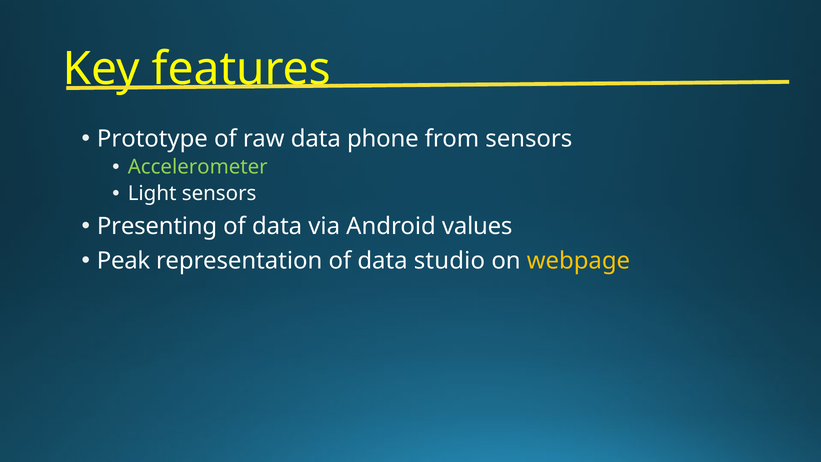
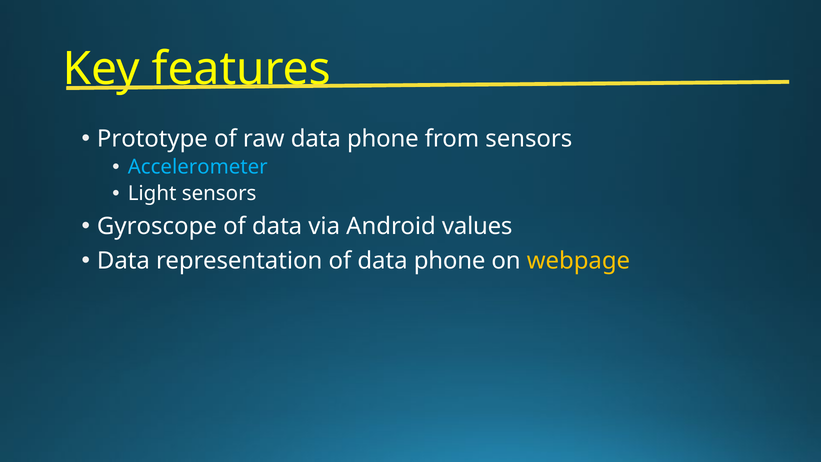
Accelerometer colour: light green -> light blue (198, 167)
Presenting: Presenting -> Gyroscope (157, 226)
Peak: Peak -> Data (123, 261)
of data studio: studio -> phone (450, 261)
